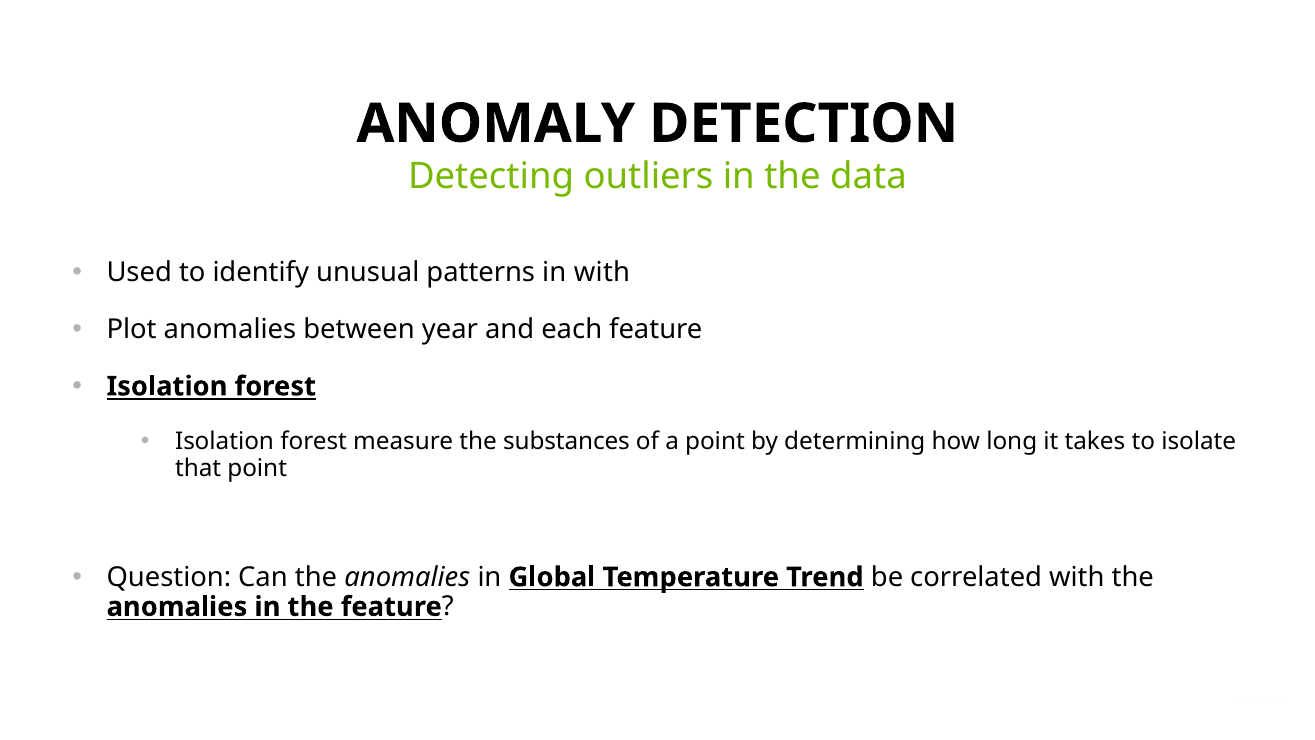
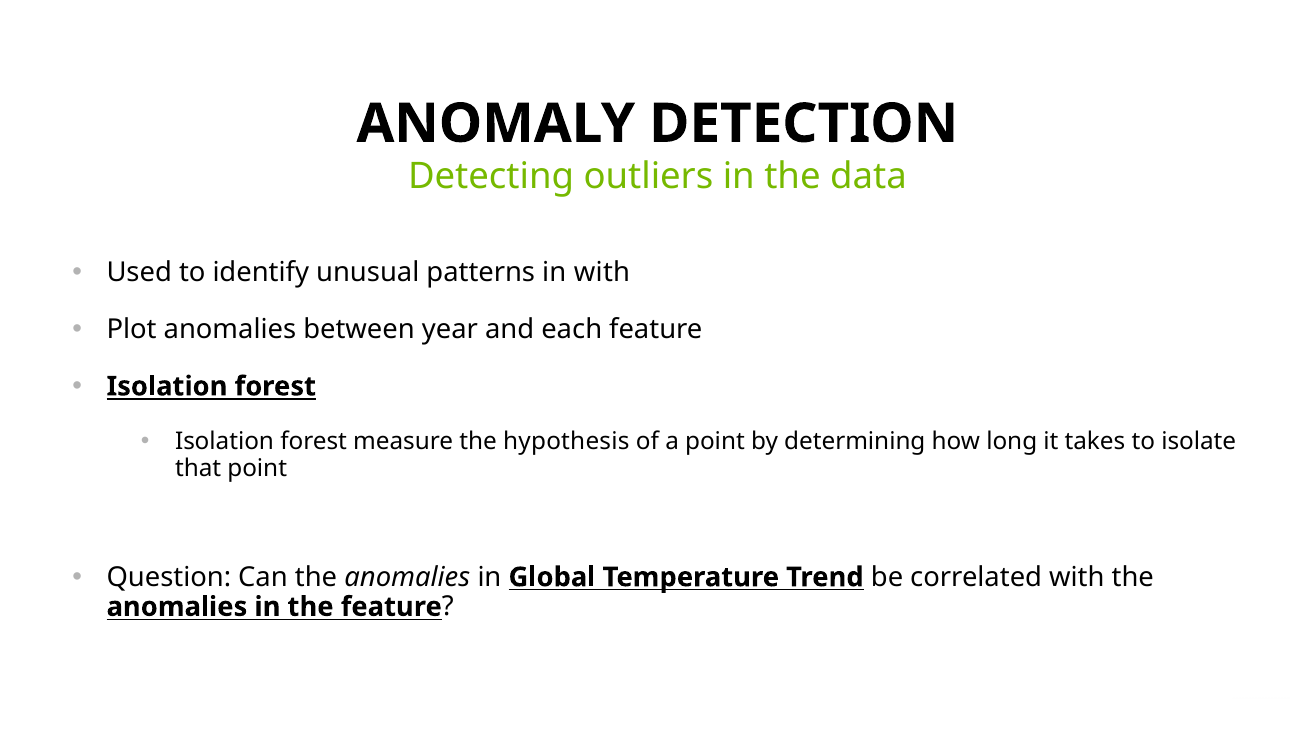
substances: substances -> hypothesis (566, 442)
